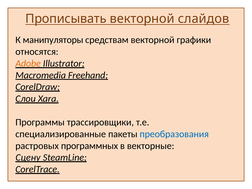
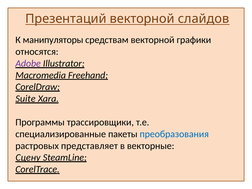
Прописывать: Прописывать -> Презентаций (66, 19)
Adobe colour: orange -> purple (28, 63)
Слои: Слои -> Suite (26, 99)
программных: программных -> представляет (89, 146)
